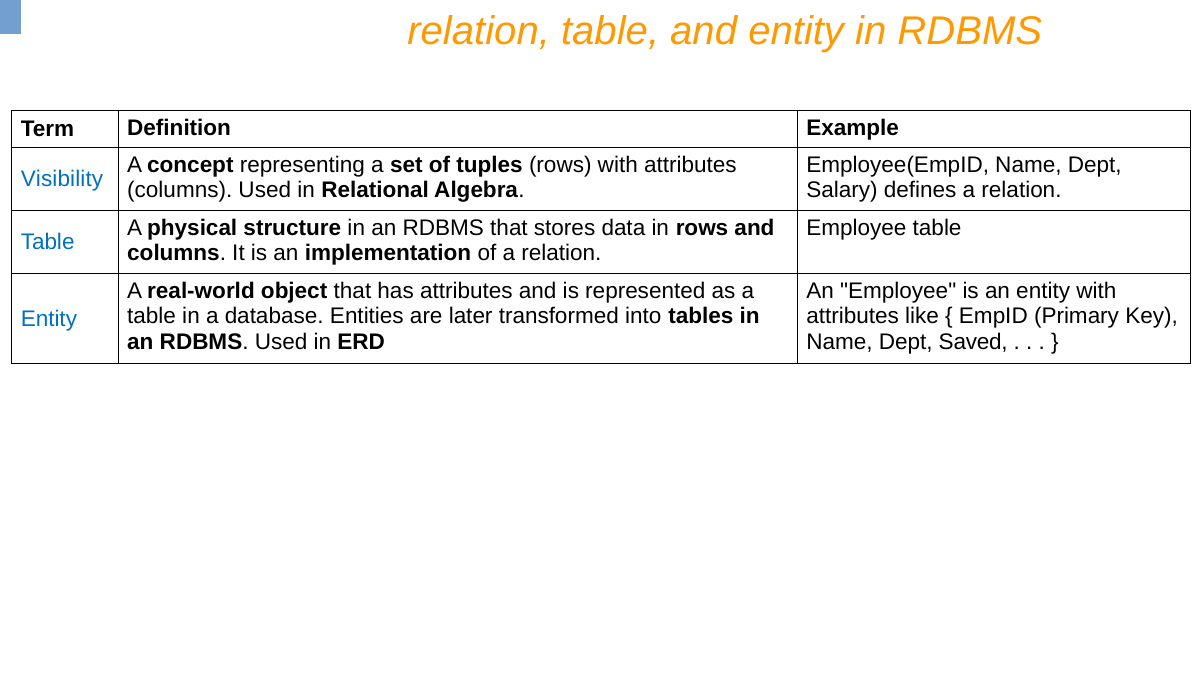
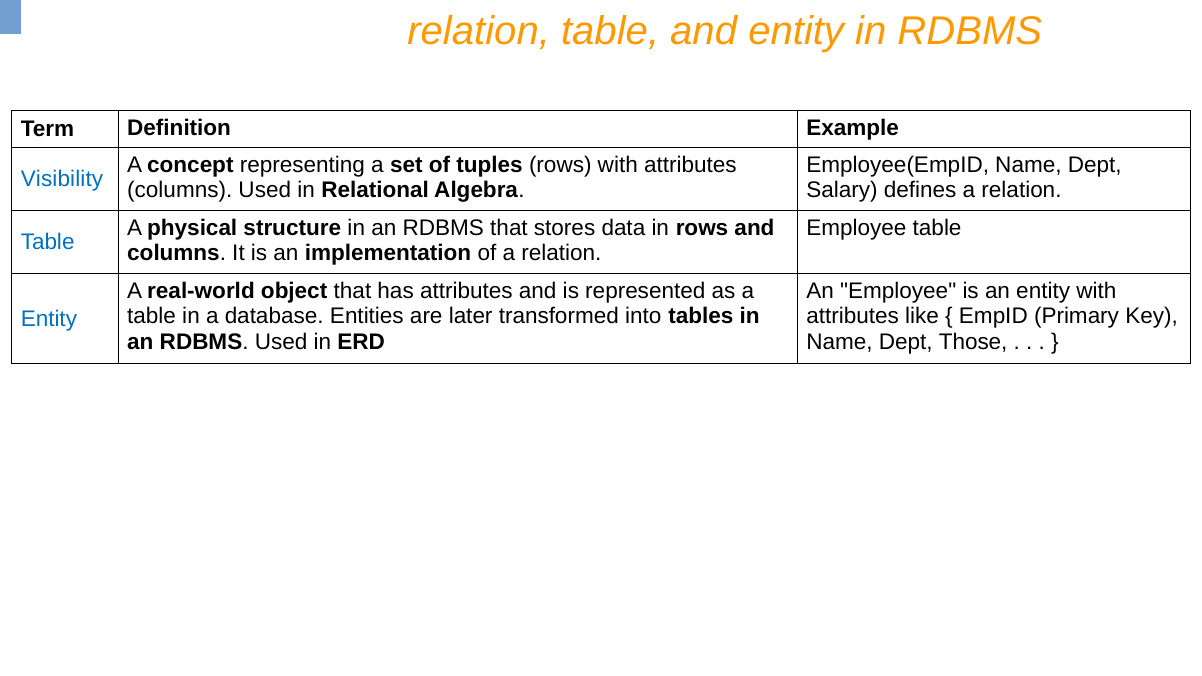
Saved: Saved -> Those (973, 342)
